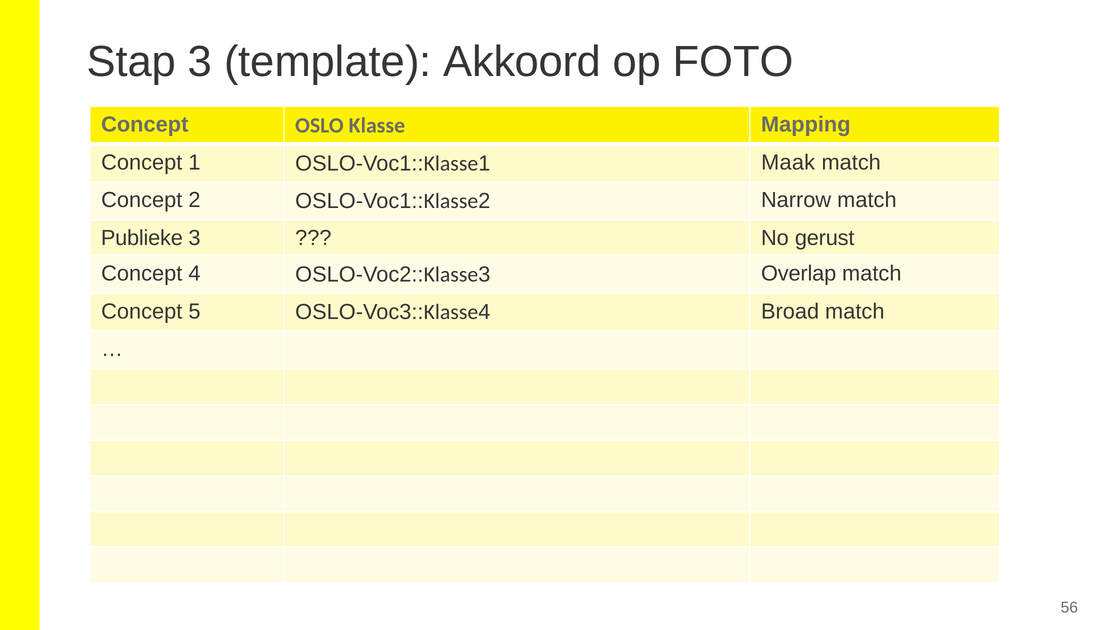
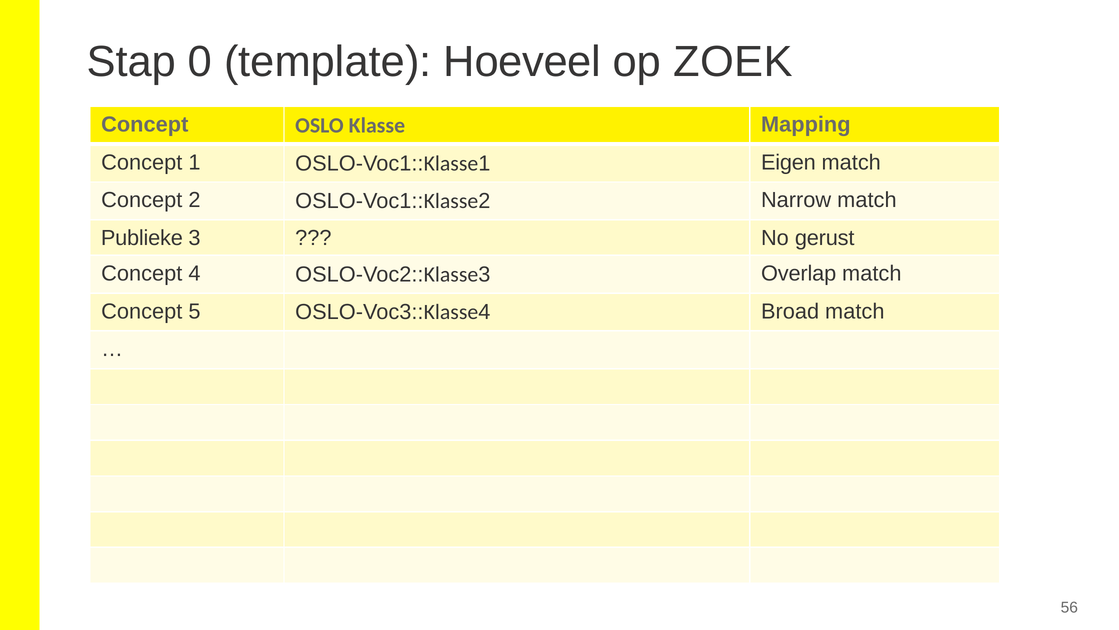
Stap 3: 3 -> 0 (200, 62)
Akkoord: Akkoord -> Hoeveel (522, 62)
FOTO: FOTO -> ZOEK (733, 62)
Maak: Maak -> Eigen (788, 162)
